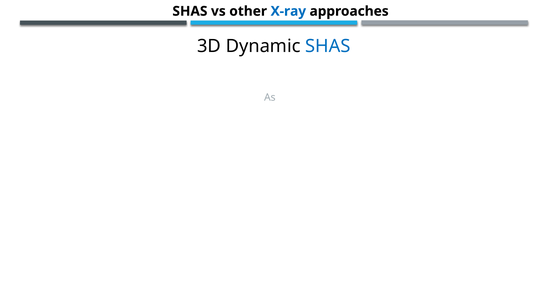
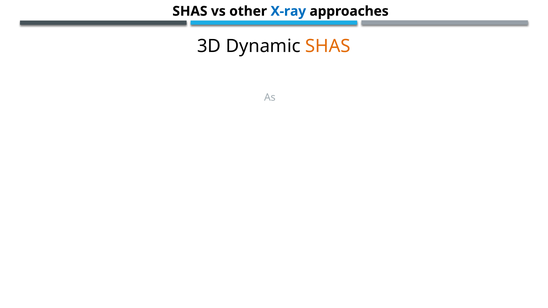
SHAS colour: blue -> orange (328, 46)
